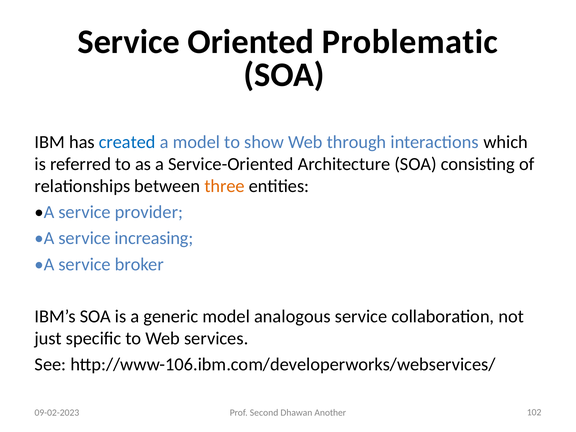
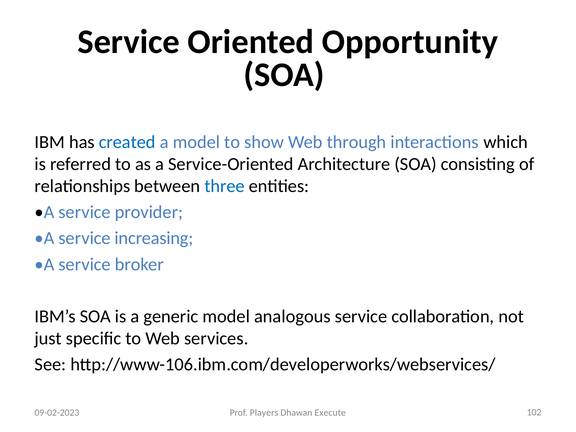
Problematic: Problematic -> Opportunity (410, 42)
three colour: orange -> blue (225, 186)
Second: Second -> Players (264, 413)
Another: Another -> Execute (330, 413)
